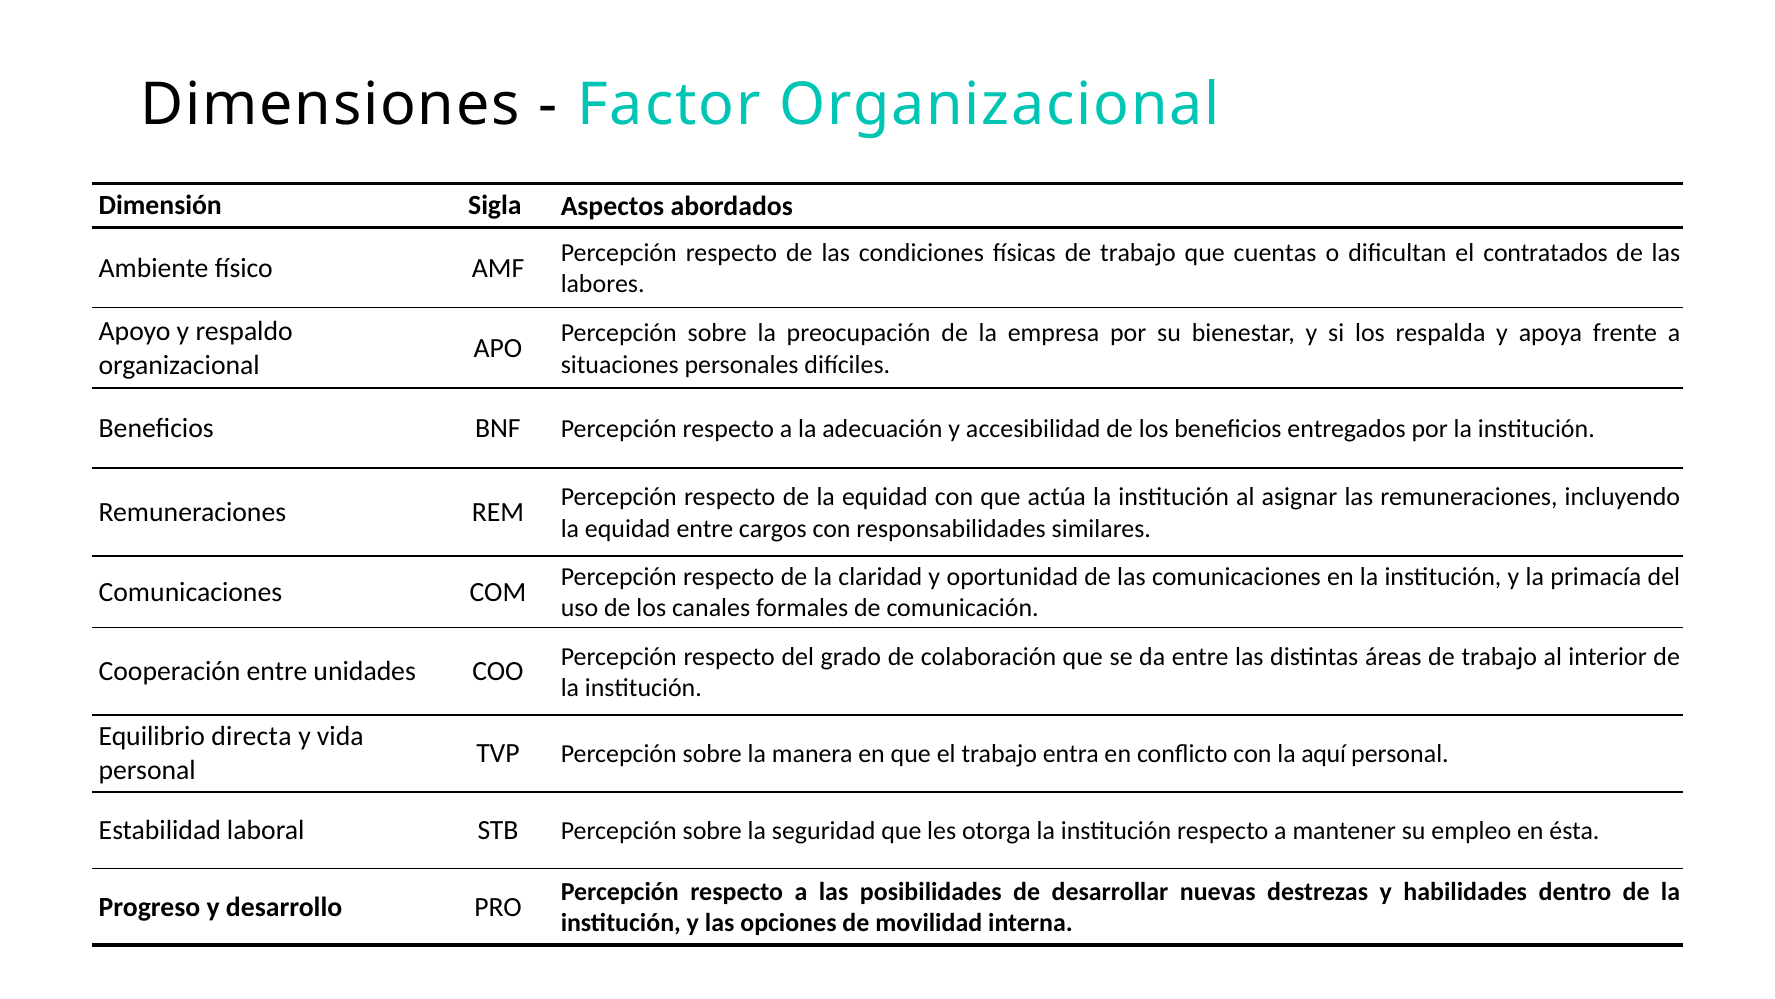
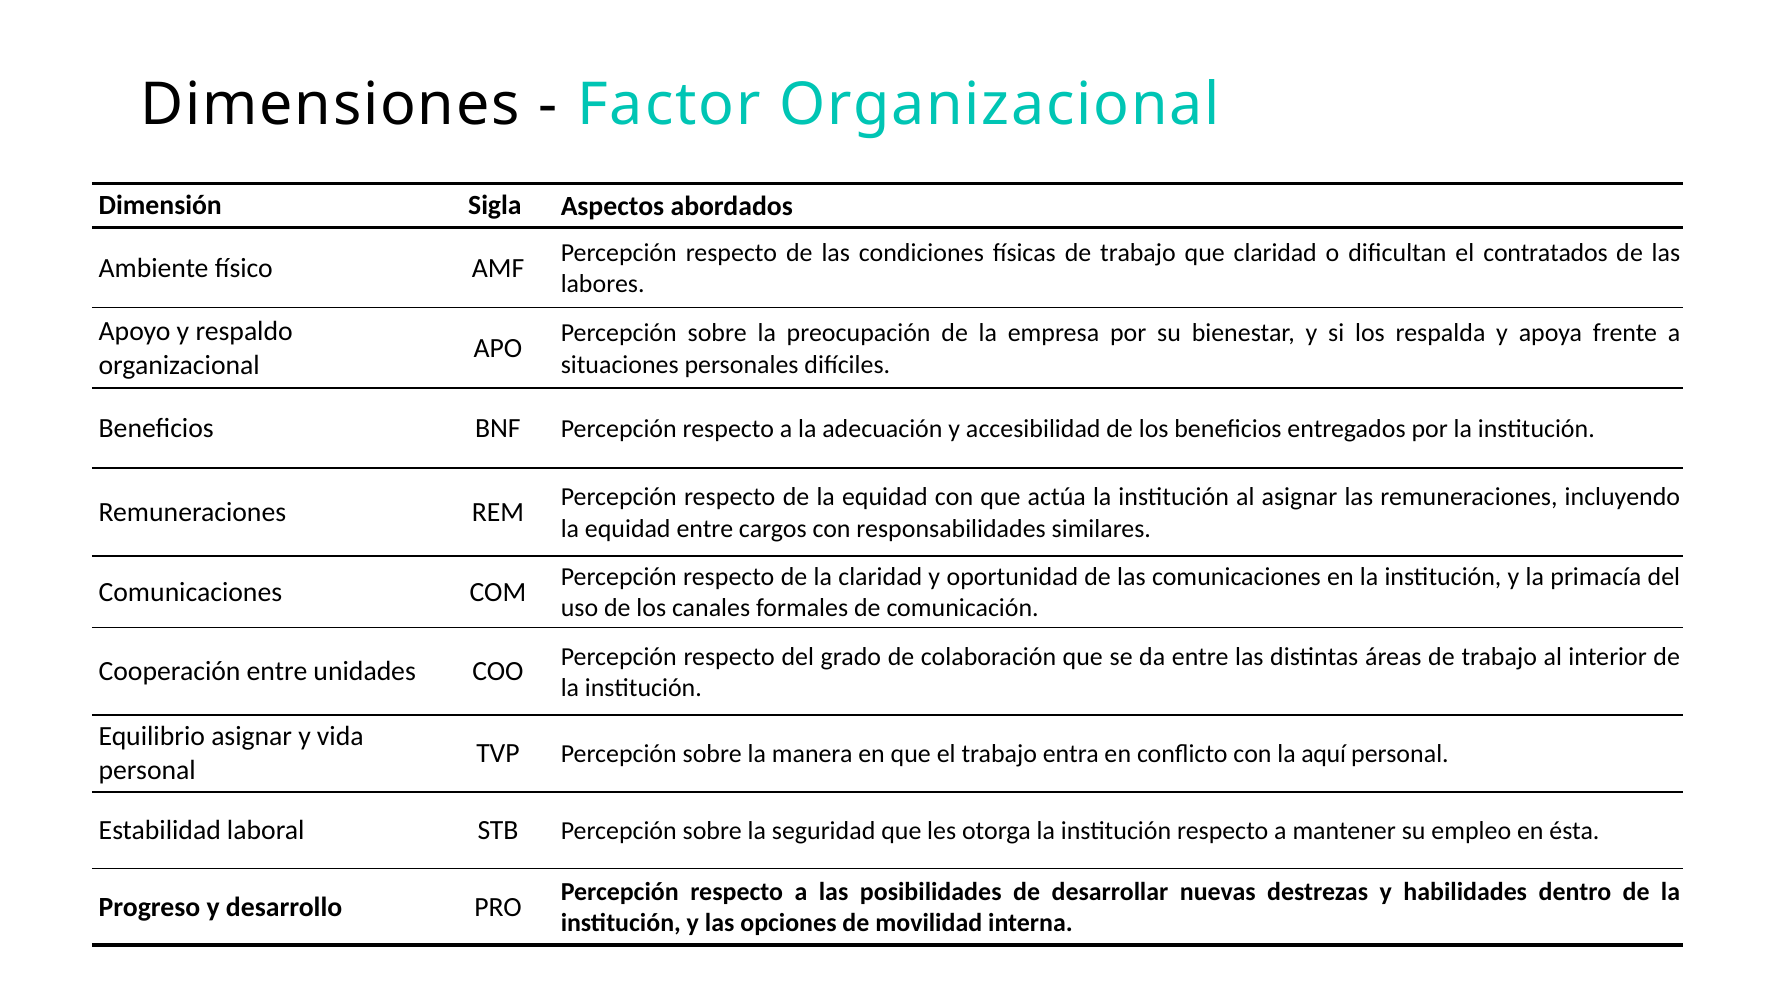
que cuentas: cuentas -> claridad (1275, 253)
Equilibrio directa: directa -> asignar (252, 736)
